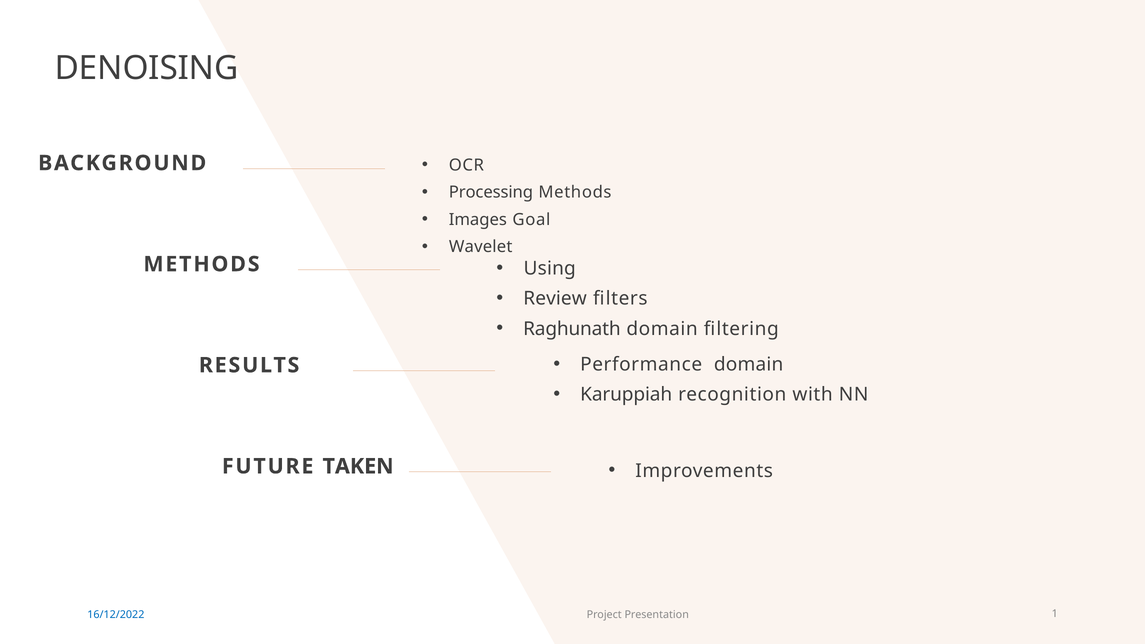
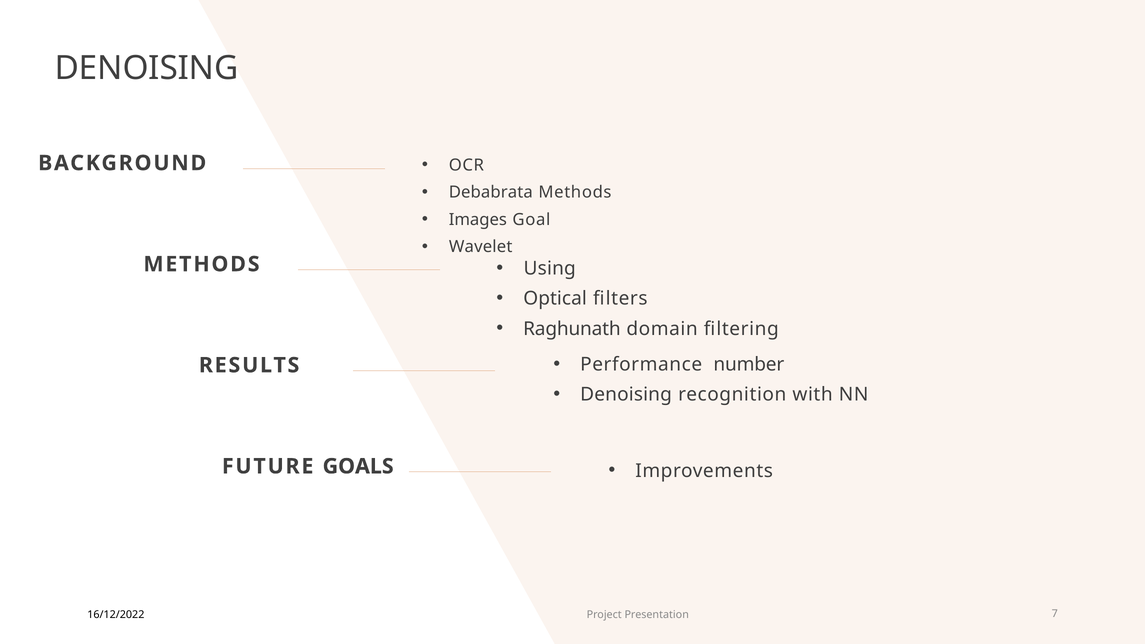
Processing: Processing -> Debabrata (491, 192)
Review: Review -> Optical (555, 299)
Performance domain: domain -> number (749, 364)
Karuppiah: Karuppiah -> Denoising (626, 394)
TAKEN: TAKEN -> GOALS (358, 466)
16/12/2022 colour: blue -> black (116, 615)
1: 1 -> 7 (1055, 614)
